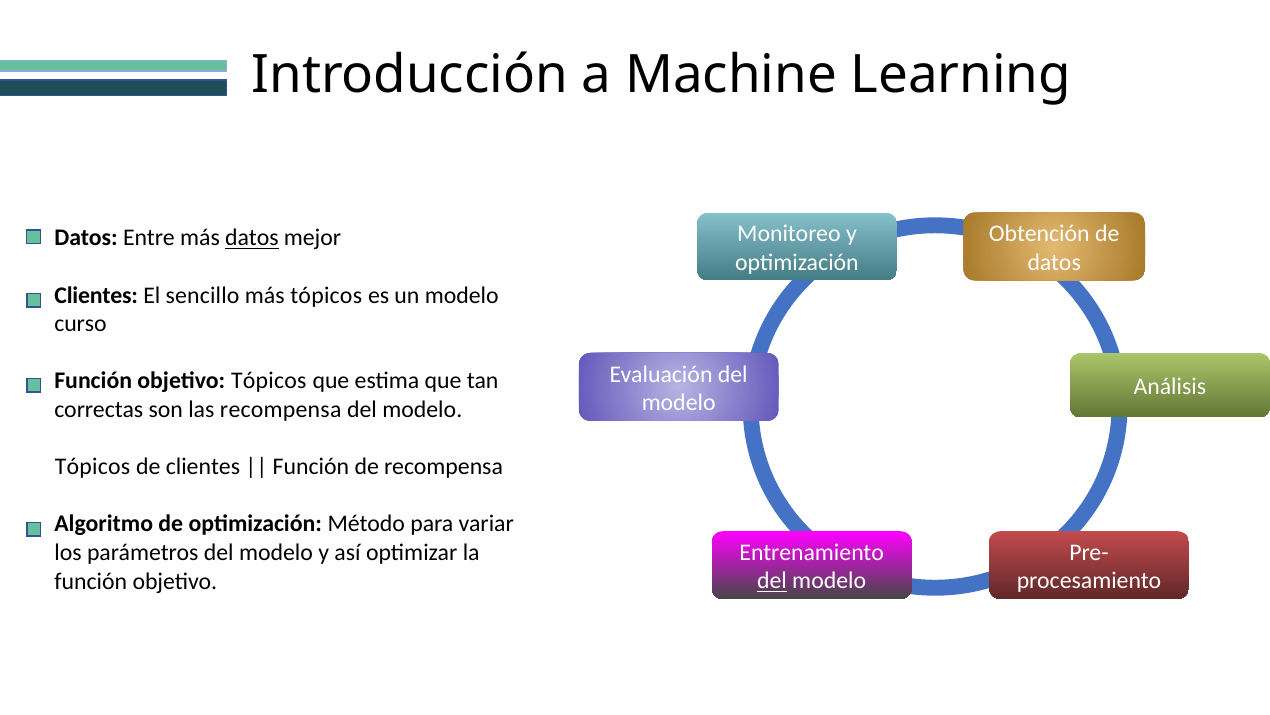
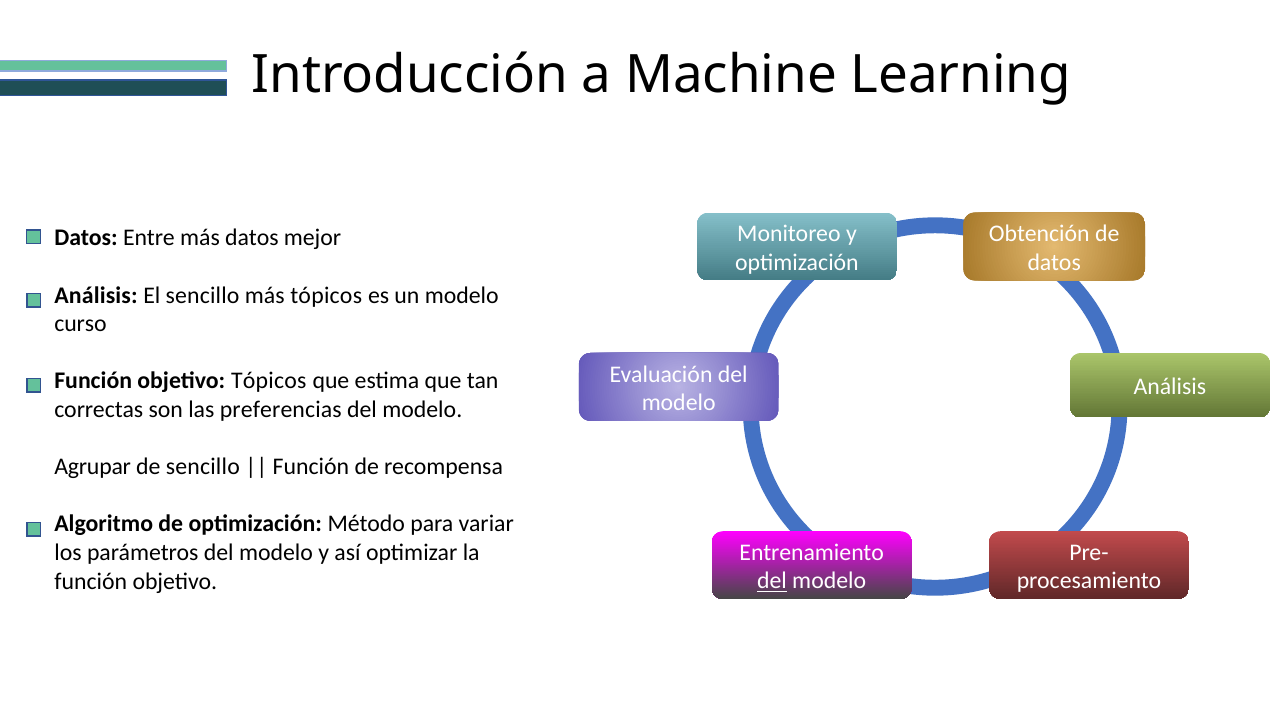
datos underline: present -> none (252, 238)
Clientes: Clientes -> Análisis (96, 295)
las recompensa: recompensa -> preferencias (281, 409)
Tópicos: Tópicos -> Agrupar (93, 466)
de clientes: clientes -> sencillo (203, 466)
